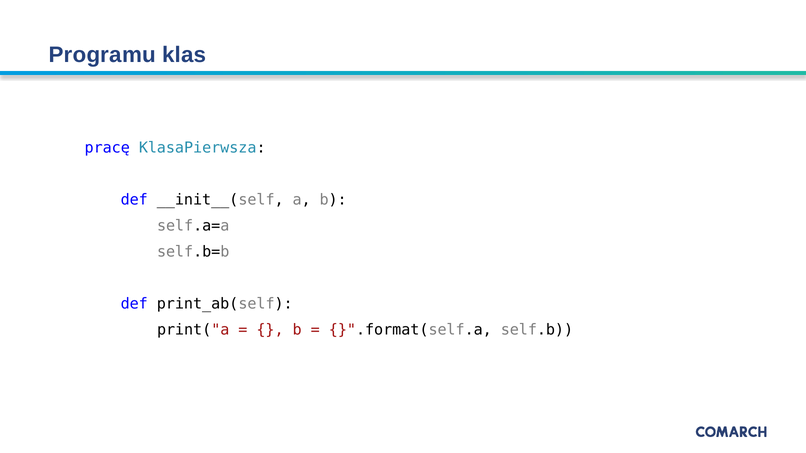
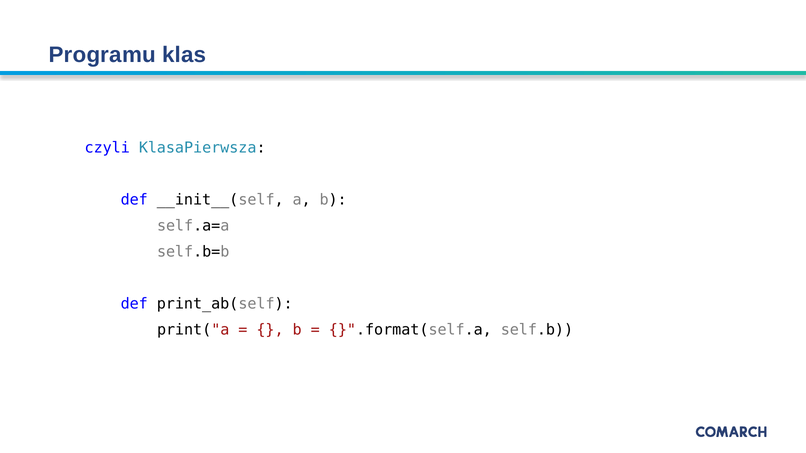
pracę: pracę -> czyli (107, 148)
